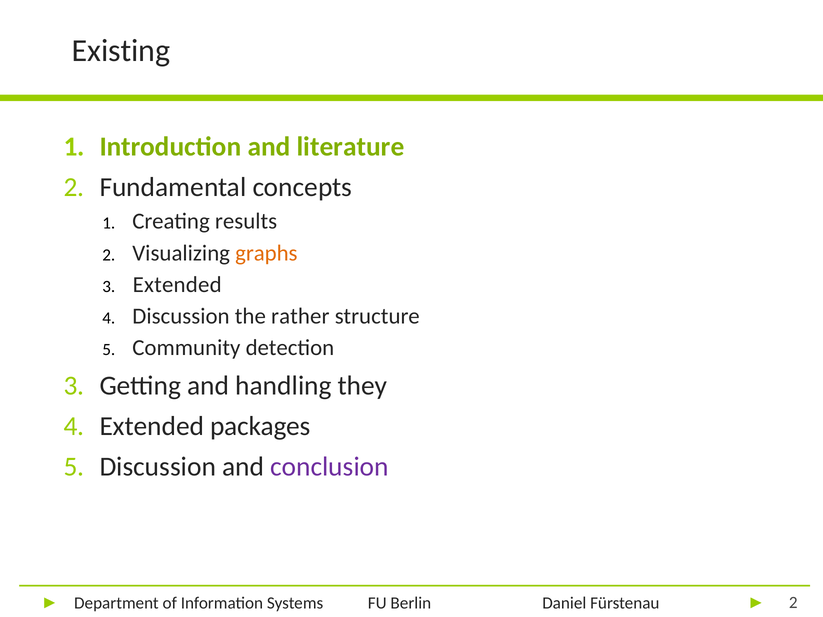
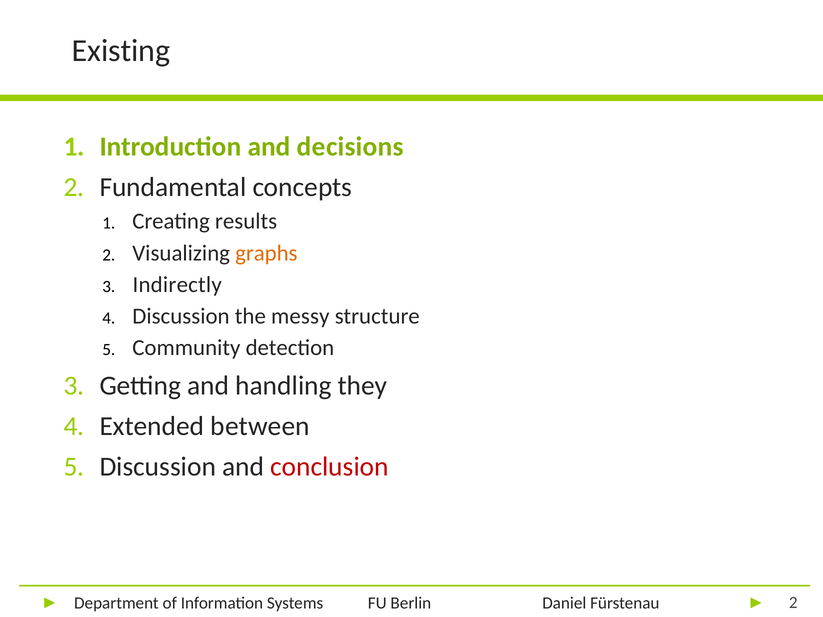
literature: literature -> decisions (350, 147)
Extended: Extended -> Indirectly (177, 285)
rather: rather -> messy (300, 316)
packages: packages -> between (260, 426)
conclusion colour: purple -> red (330, 467)
